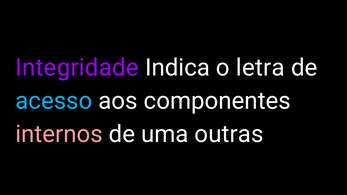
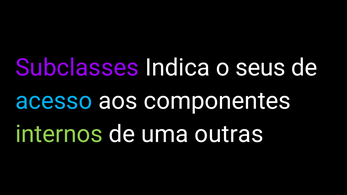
Integridade: Integridade -> Subclasses (77, 68)
letra: letra -> seus (261, 68)
internos colour: pink -> light green (59, 134)
